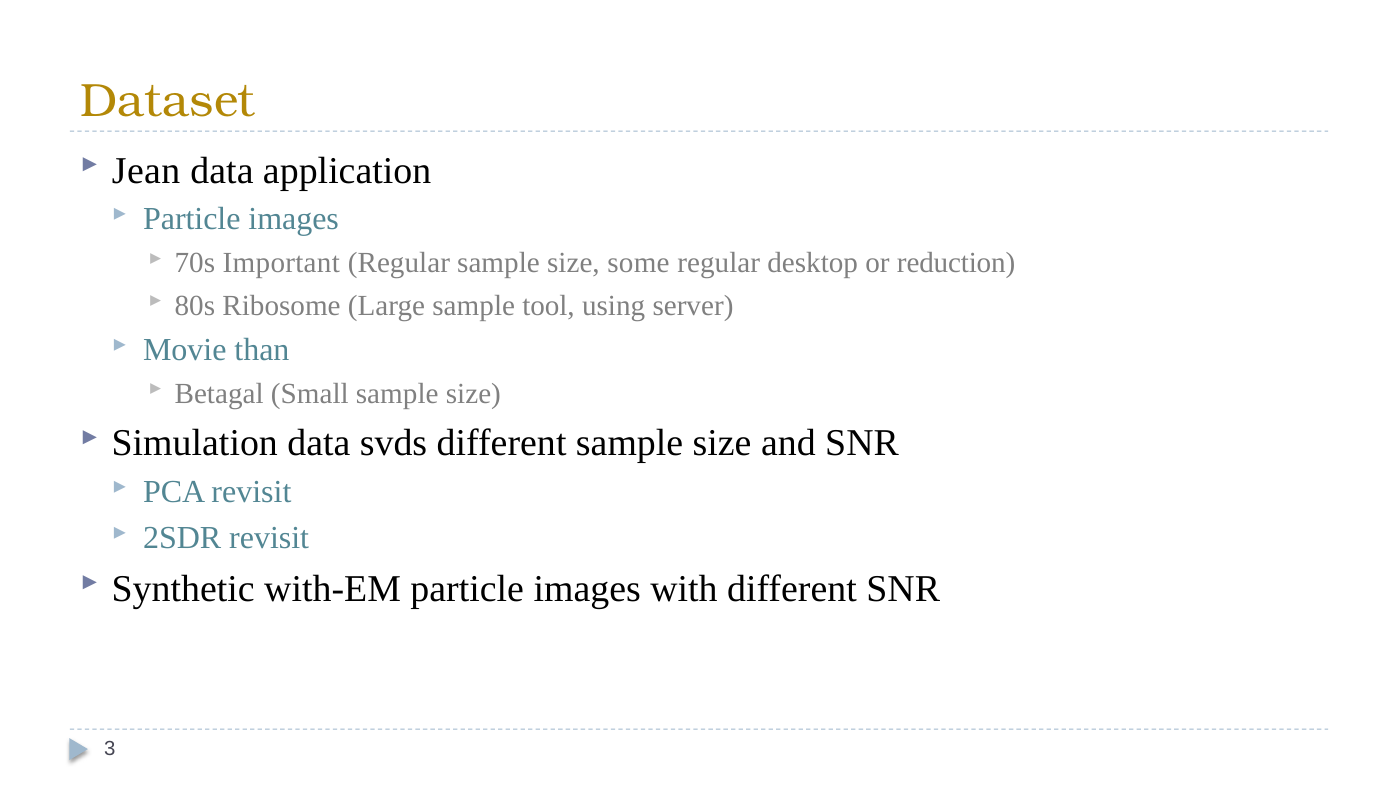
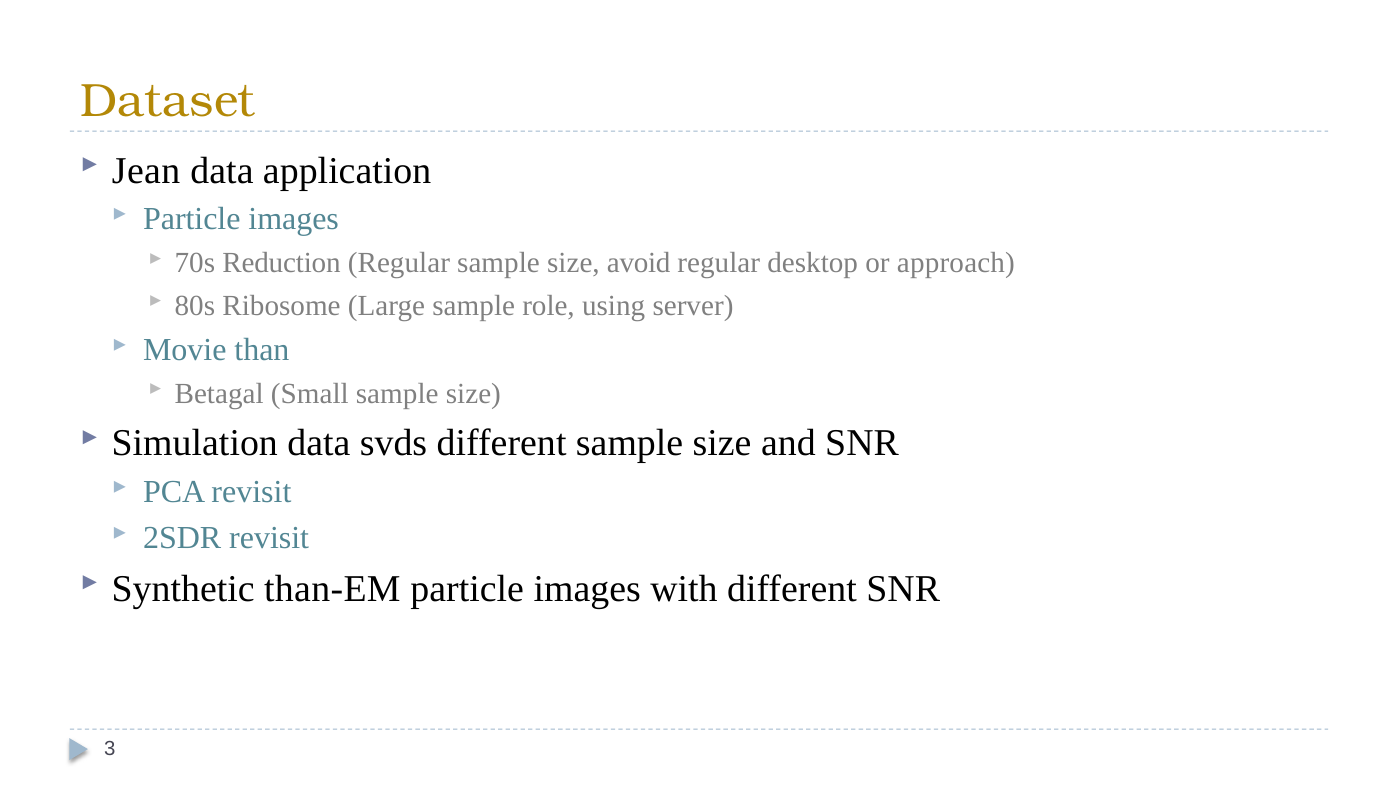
Important: Important -> Reduction (282, 263)
some: some -> avoid (639, 263)
reduction: reduction -> approach (956, 263)
tool: tool -> role (549, 305)
with-EM: with-EM -> than-EM (332, 588)
